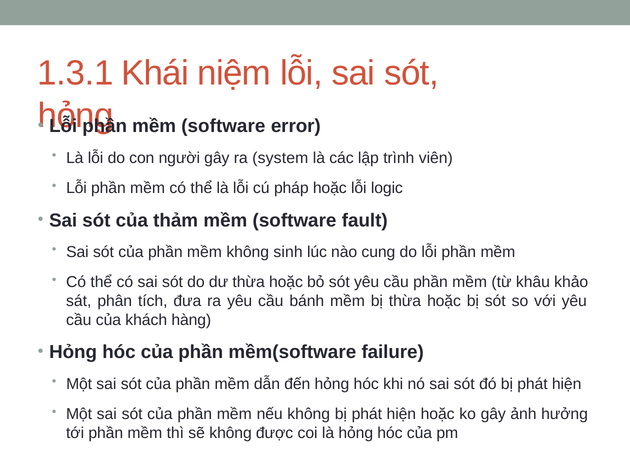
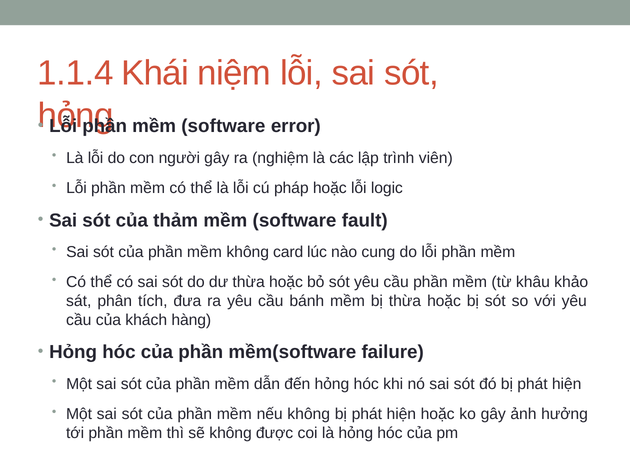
1.3.1: 1.3.1 -> 1.1.4 (75, 73)
system: system -> nghiệm (280, 158)
sinh: sinh -> card (288, 252)
